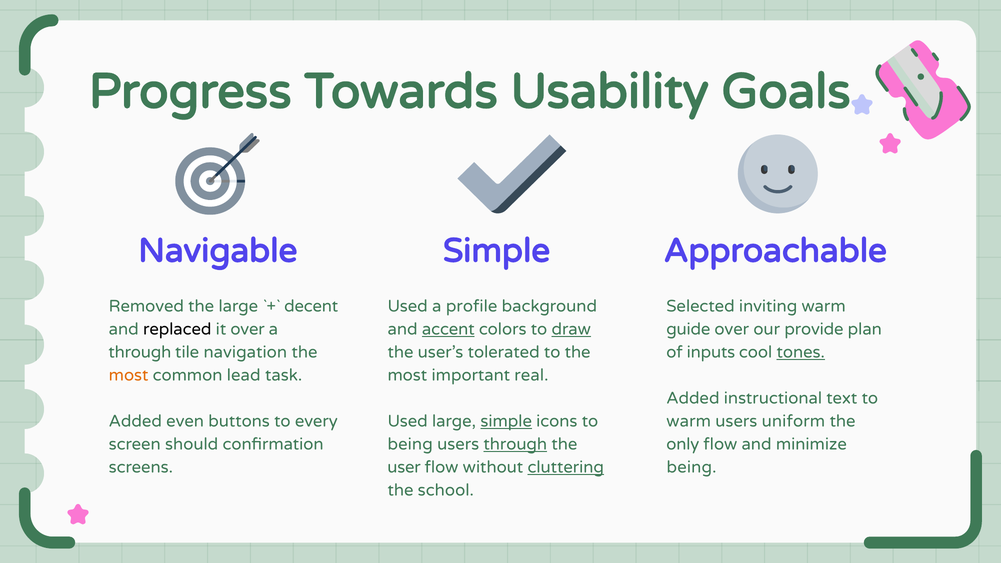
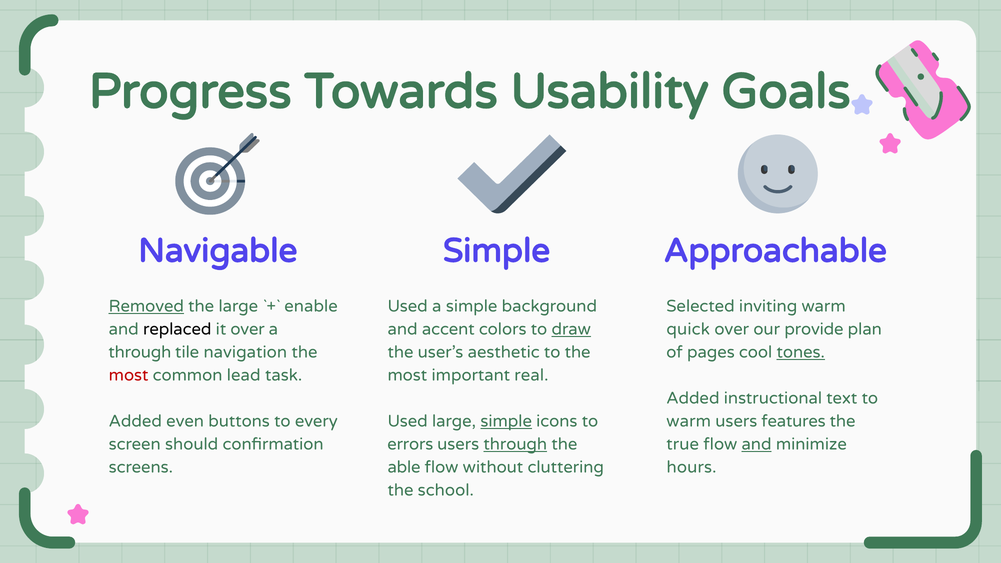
Removed underline: none -> present (146, 306)
decent: decent -> enable (311, 306)
a profile: profile -> simple (472, 306)
accent underline: present -> none (448, 329)
guide: guide -> quick (688, 329)
tolerated: tolerated -> aesthetic (504, 352)
inputs: inputs -> pages (711, 352)
most colour: orange -> red (129, 375)
uniform: uniform -> features (794, 421)
being: being -> errors (410, 444)
only: only -> true (683, 444)
and underline: none -> present (757, 444)
user: user -> able (404, 467)
cluttering underline: present -> none (566, 467)
being: being -> hours (692, 467)
